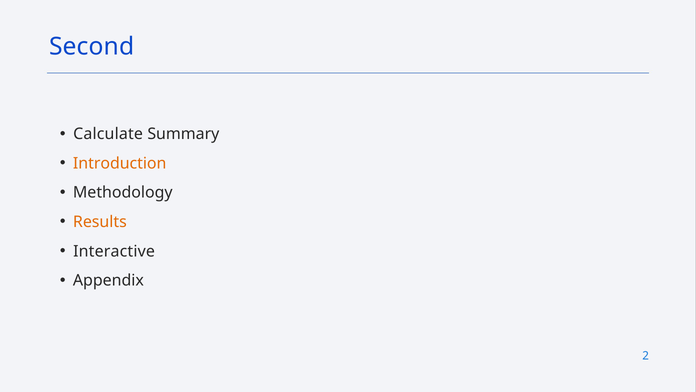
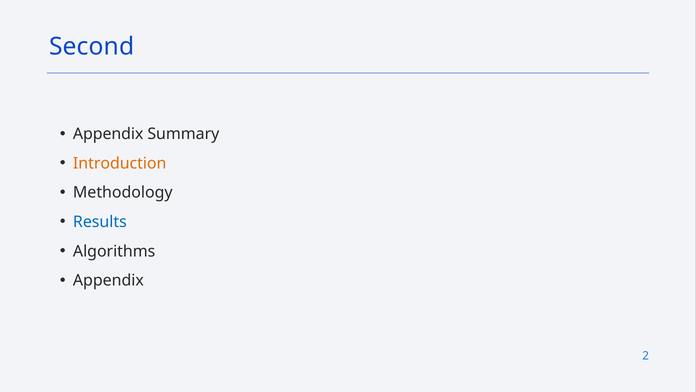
Calculate: Calculate -> Appendix (108, 134)
Results colour: orange -> blue (100, 222)
Interactive: Interactive -> Algorithms (114, 251)
